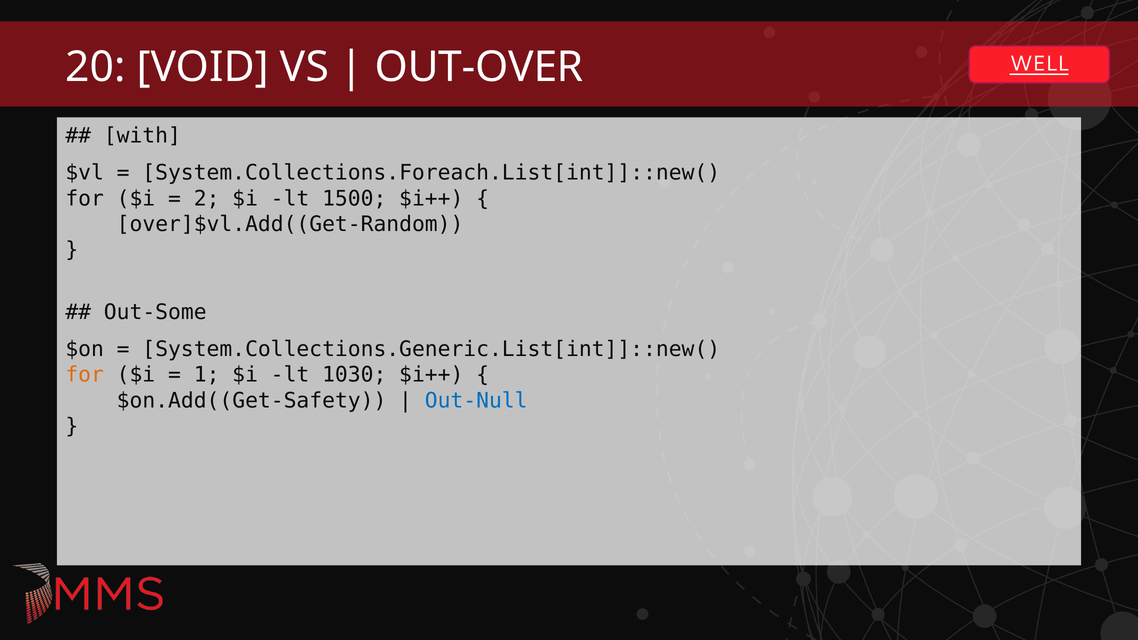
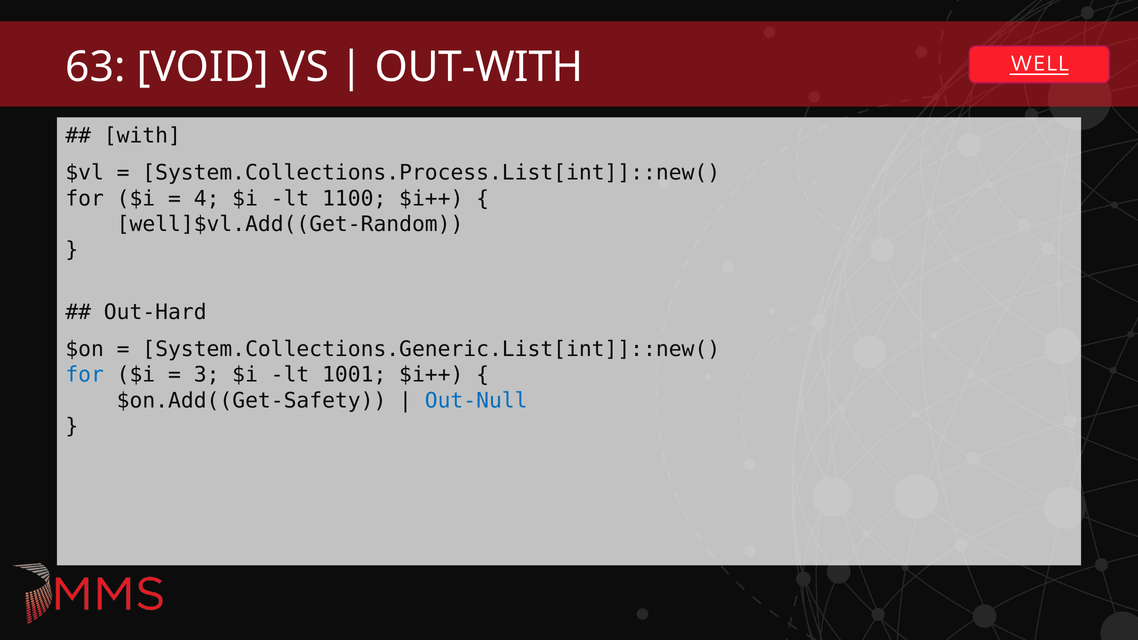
20: 20 -> 63 (96, 67)
OUT-OVER: OUT-OVER -> OUT-WITH (479, 67)
System.Collections.Foreach.List[int]]::new(: System.Collections.Foreach.List[int]]::new( -> System.Collections.Process.List[int]]::new( (431, 173)
2: 2 -> 4 (207, 199)
1500: 1500 -> 1100 (354, 199)
over]$vl.Add((Get-Random: over]$vl.Add((Get-Random -> well]$vl.Add((Get-Random (290, 224)
Out-Some: Out-Some -> Out-Hard (155, 312)
for colour: orange -> blue (85, 375)
1: 1 -> 3 (207, 375)
1030: 1030 -> 1001 (354, 375)
